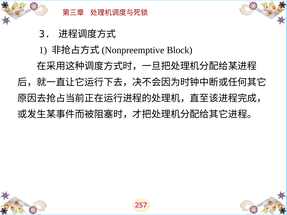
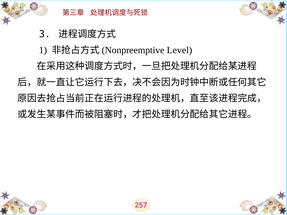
Block: Block -> Level (179, 50)
